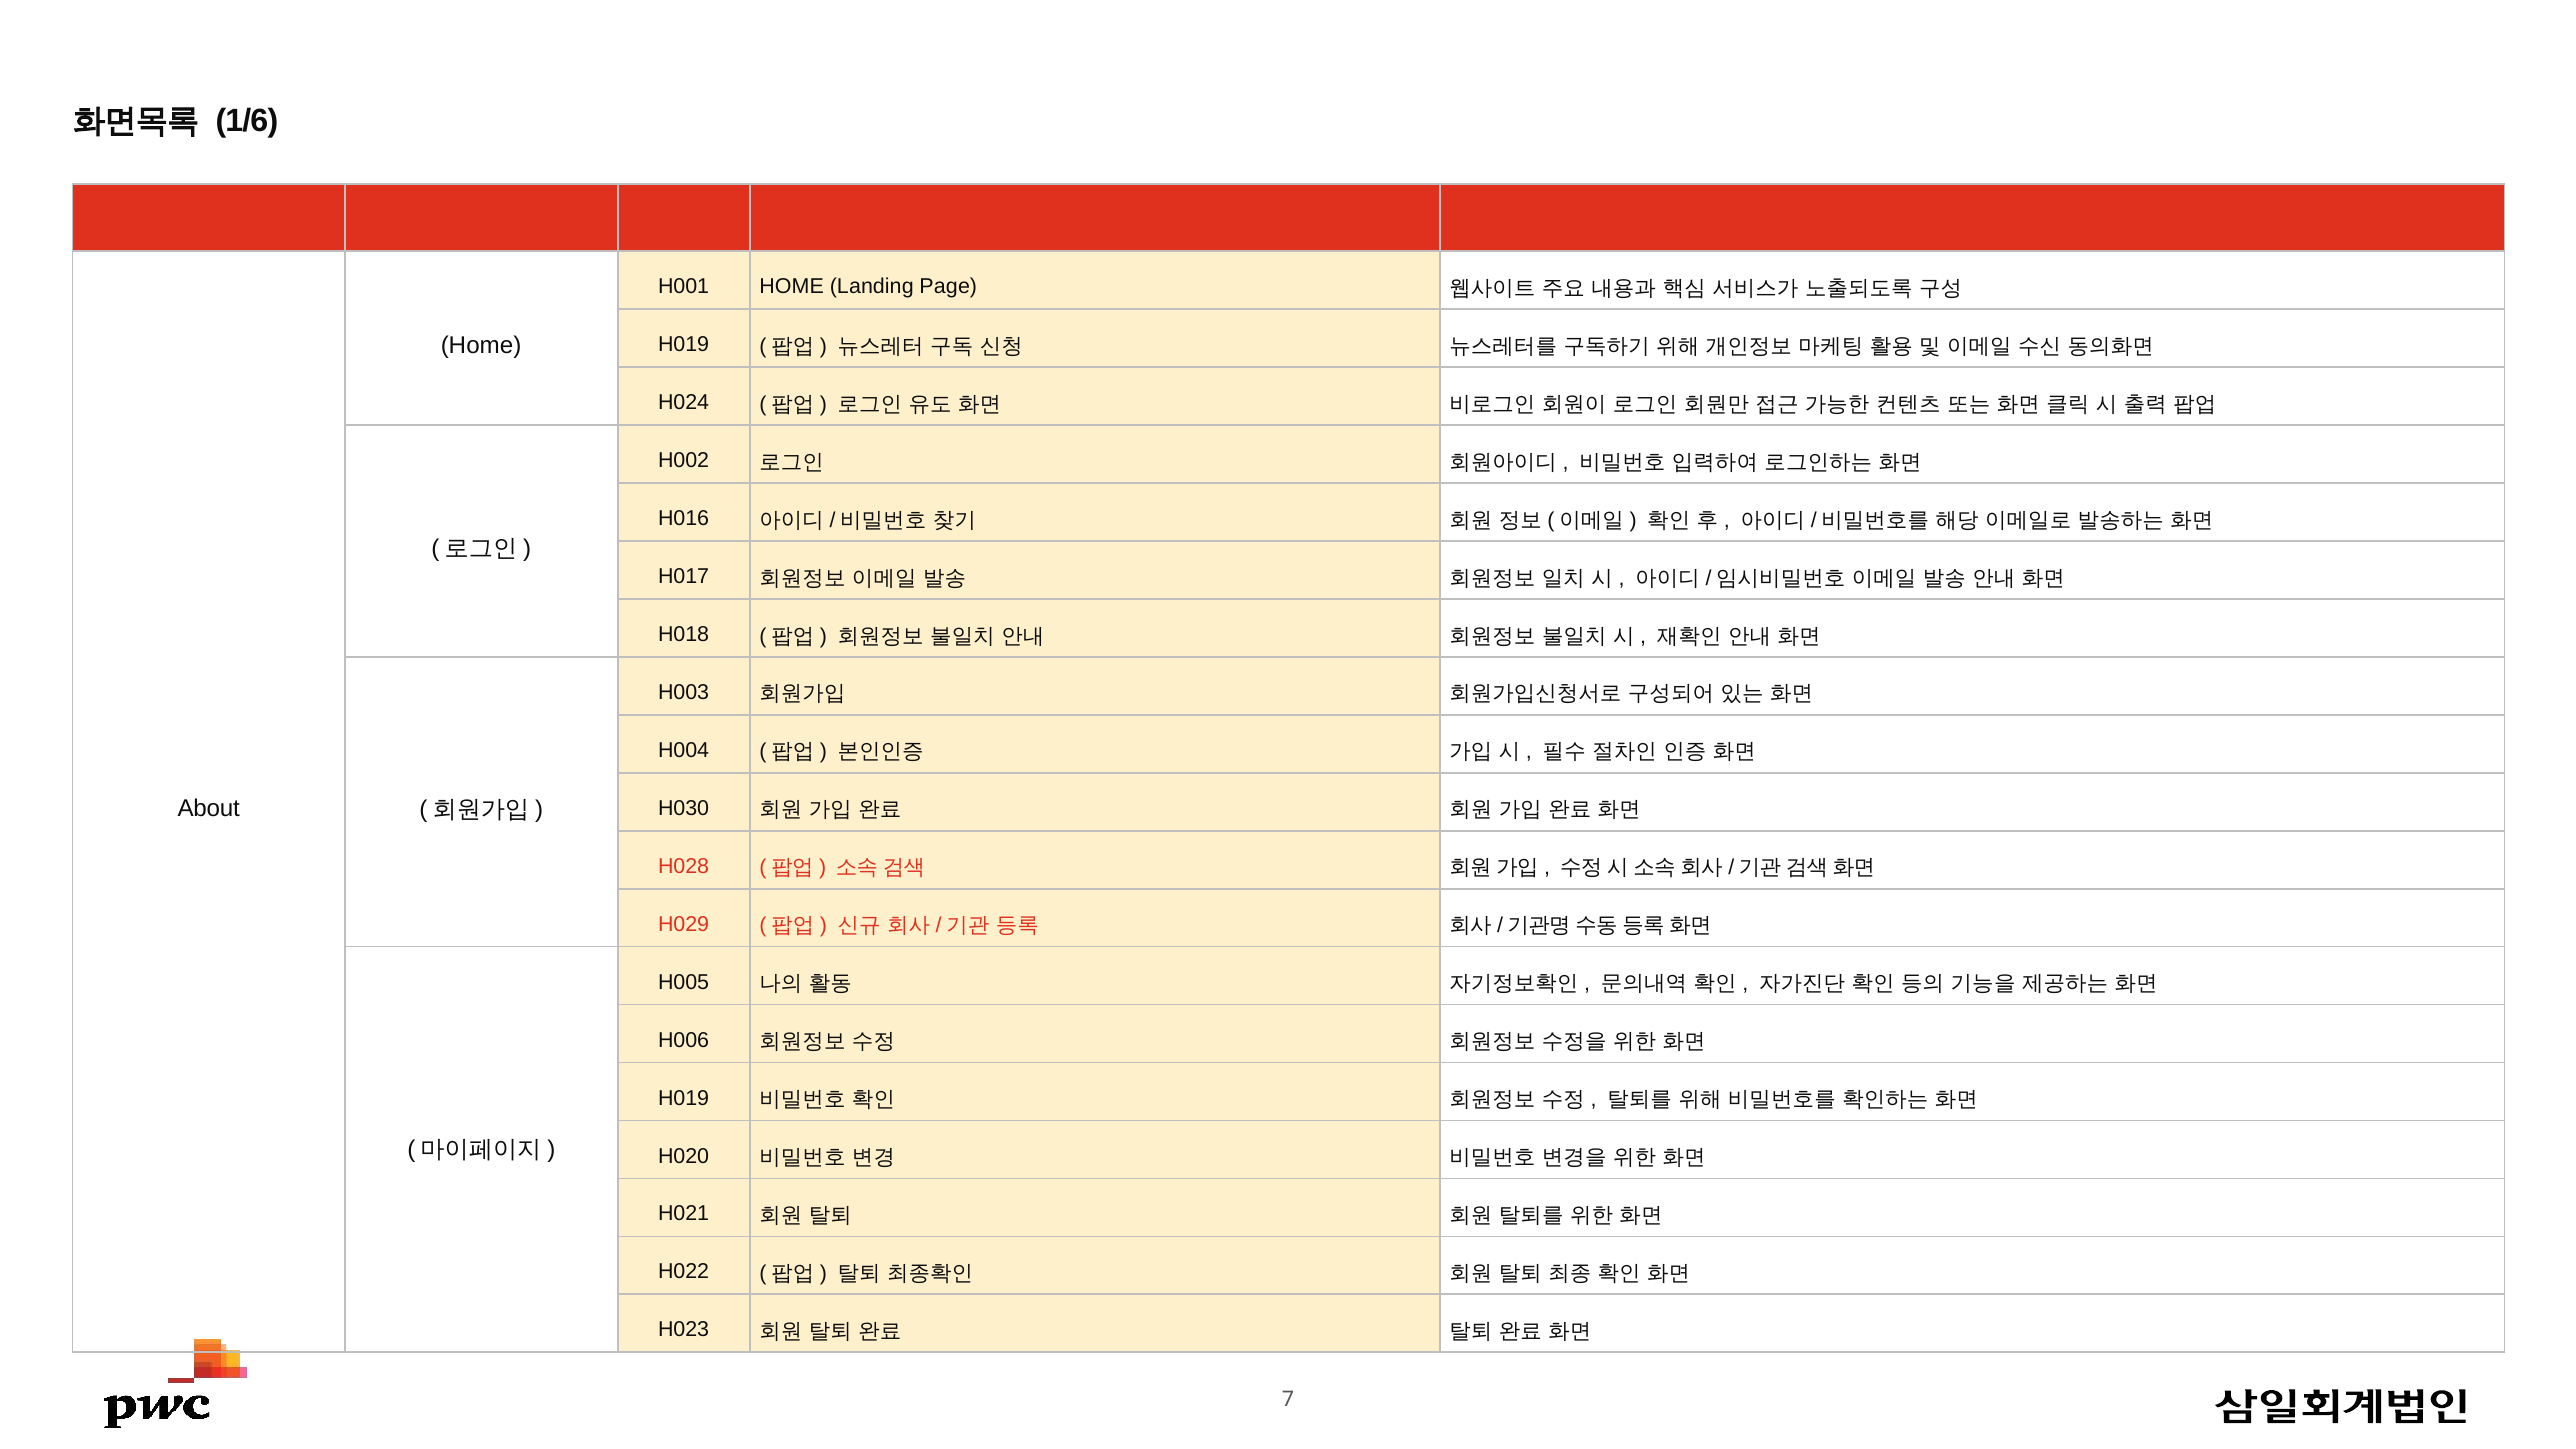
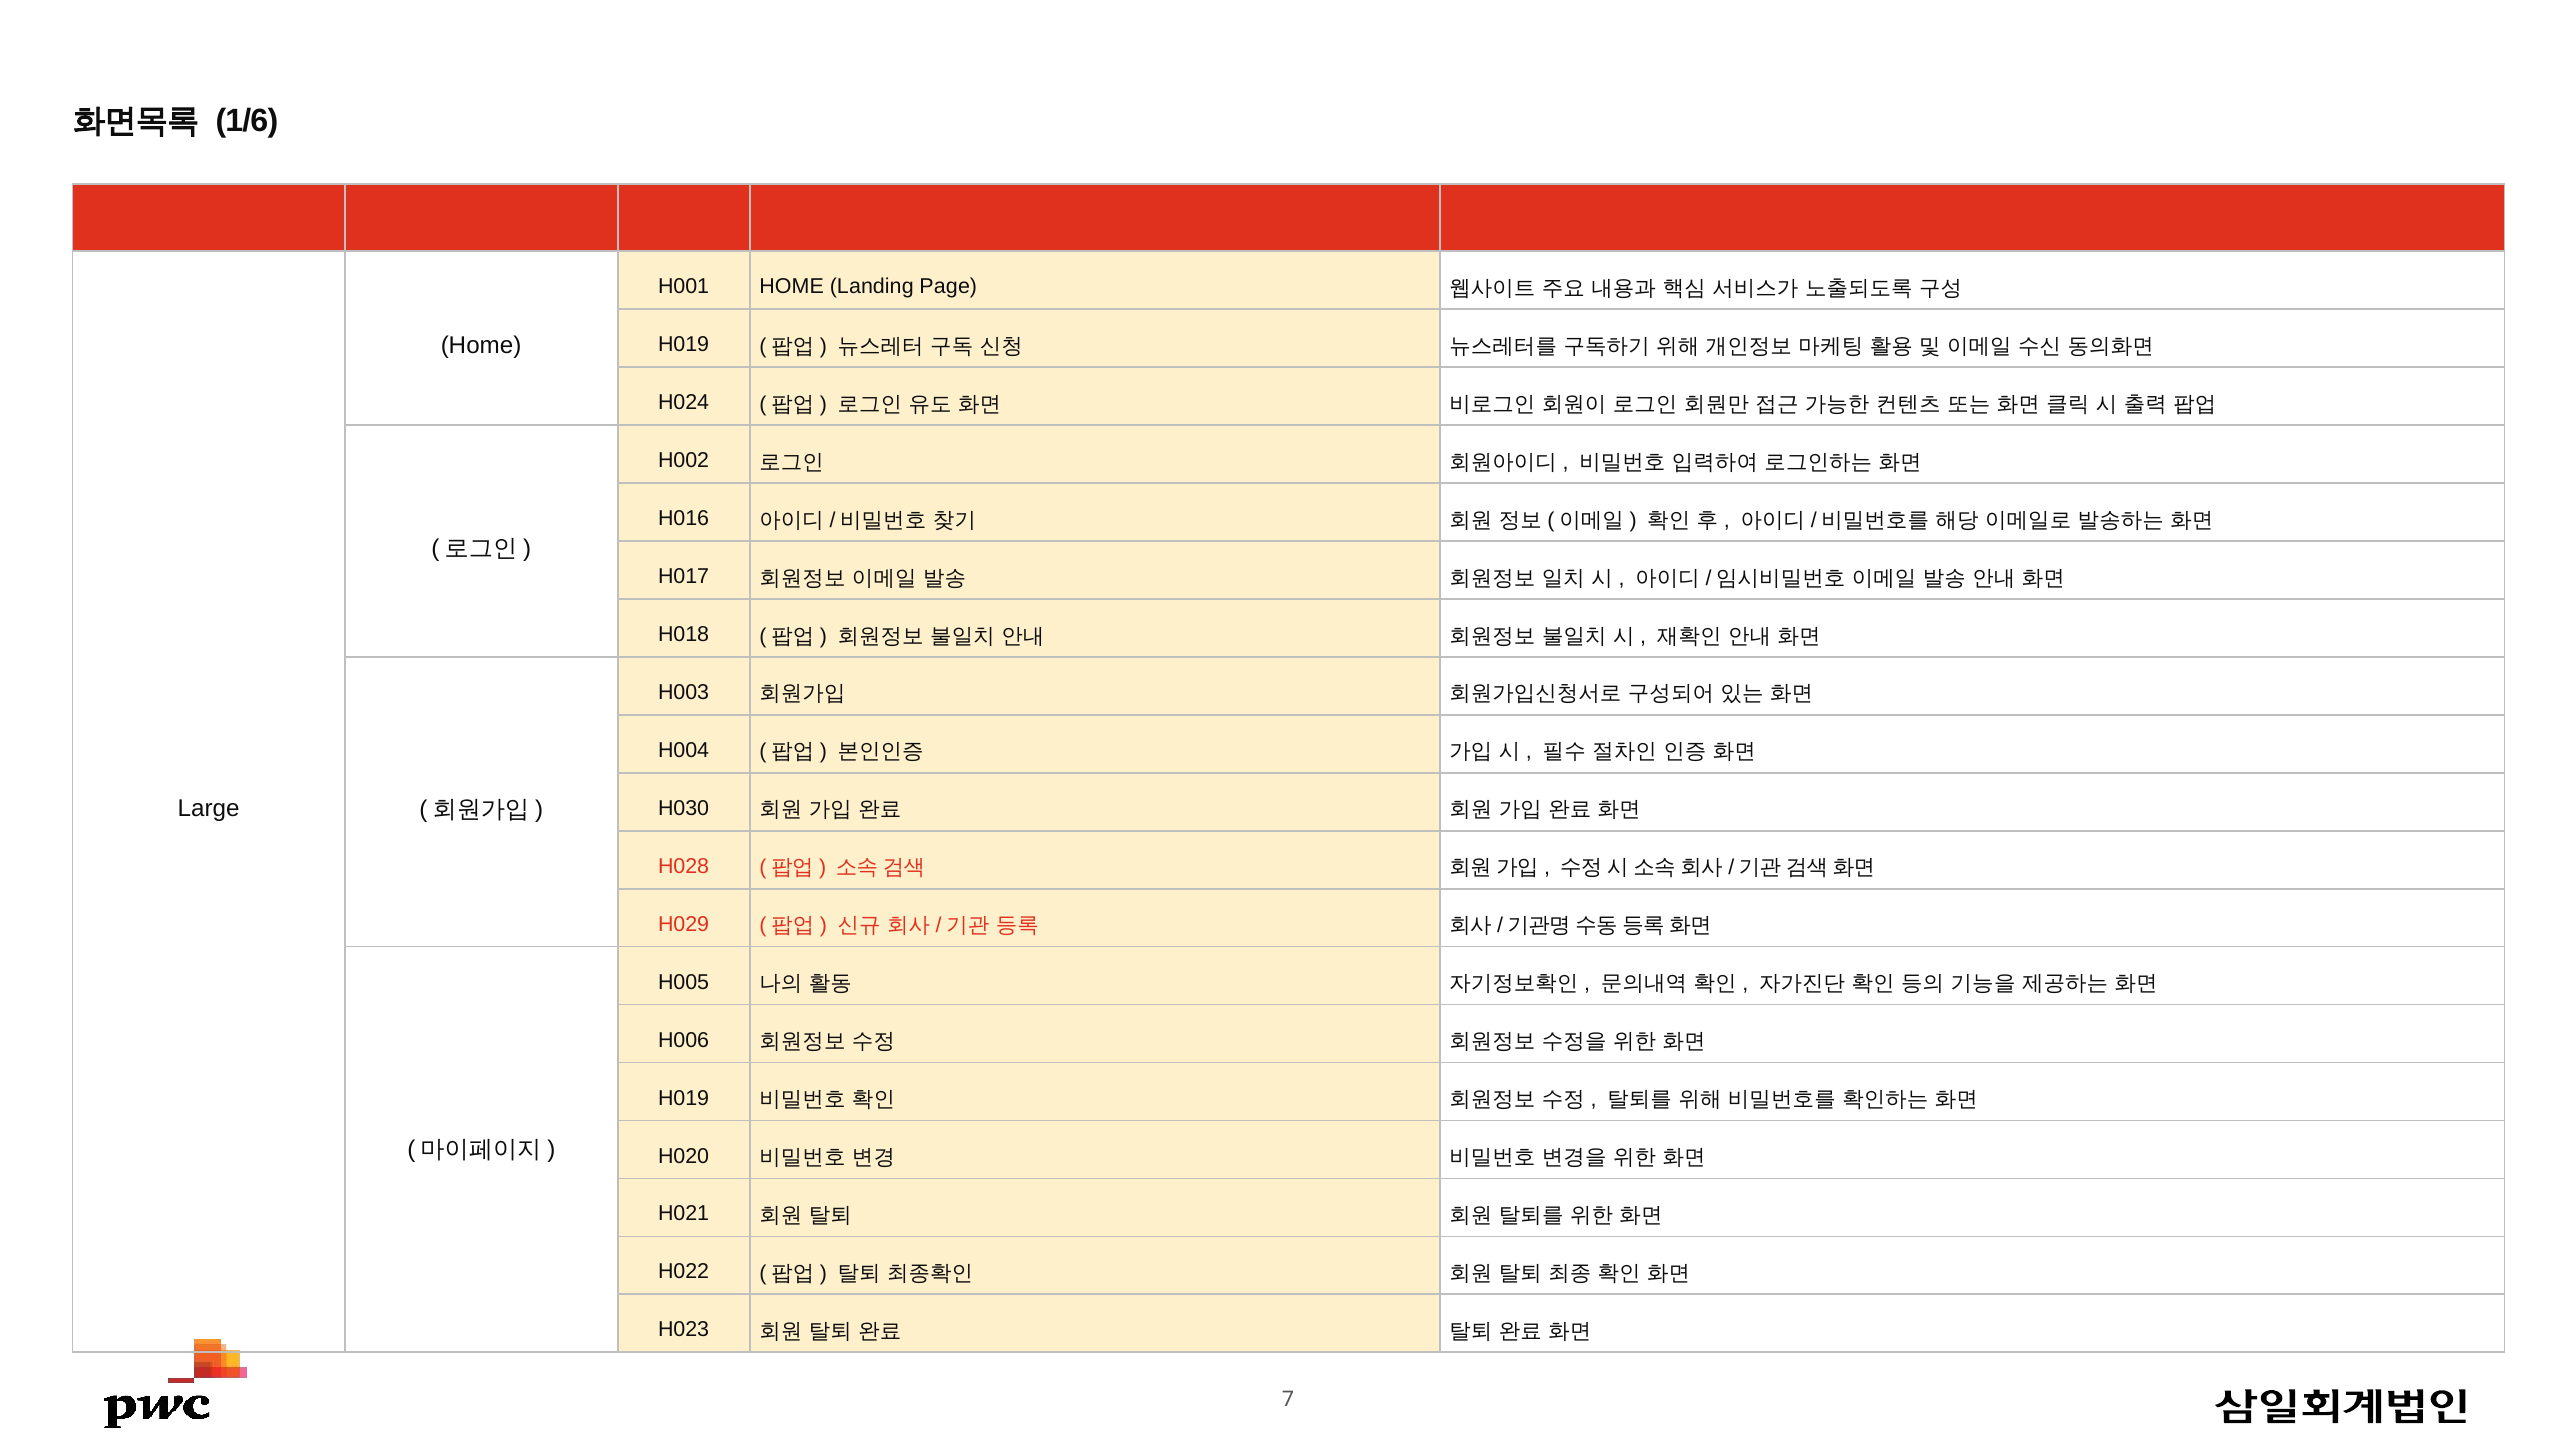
About: About -> Large (209, 809)
